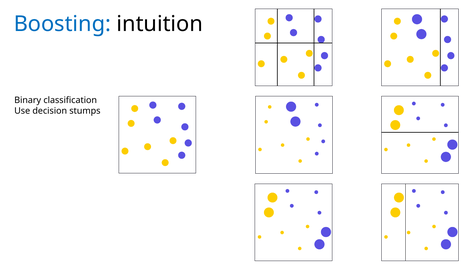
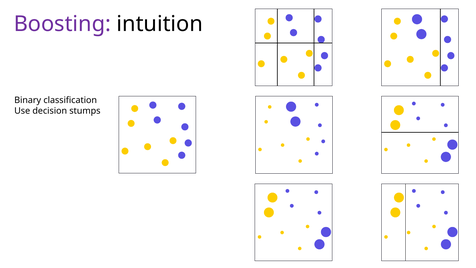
Boosting colour: blue -> purple (62, 24)
